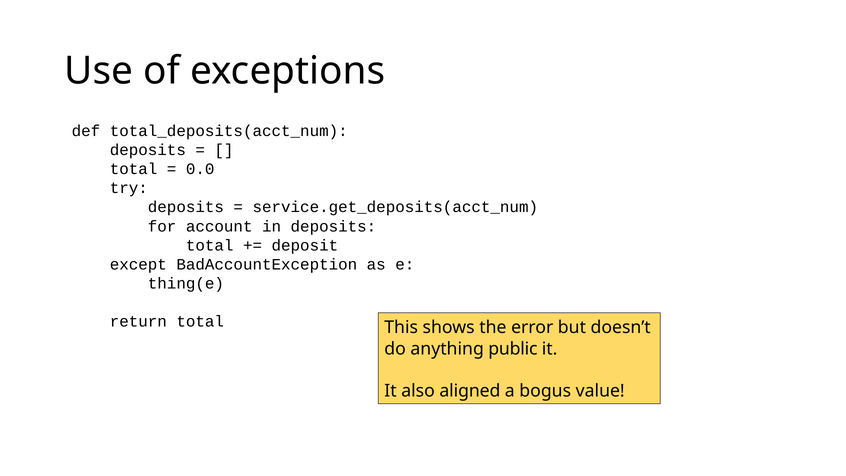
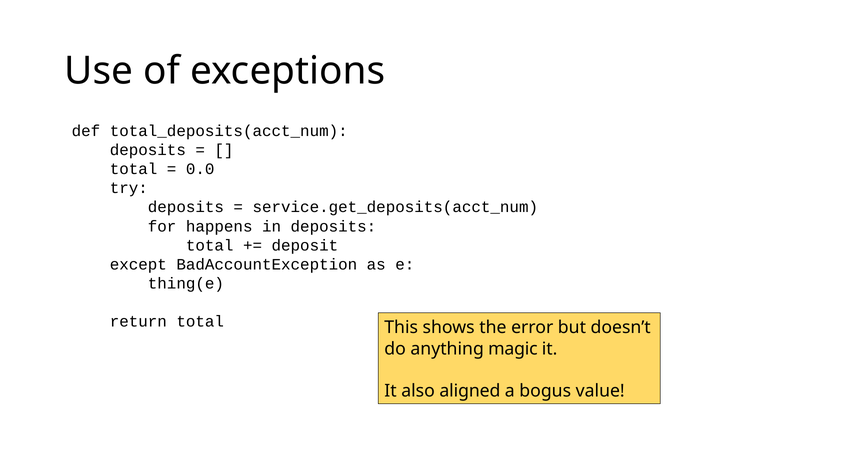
account: account -> happens (219, 226)
public: public -> magic (513, 349)
